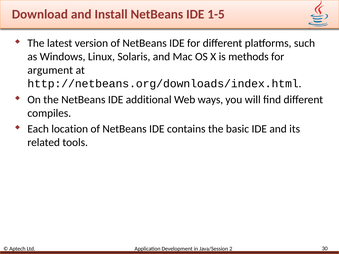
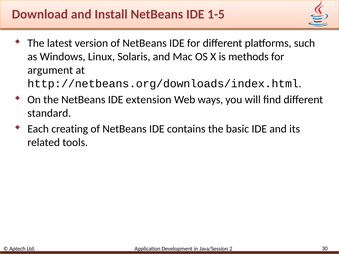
additional: additional -> extension (149, 100)
compiles: compiles -> standard (49, 113)
location: location -> creating (70, 129)
